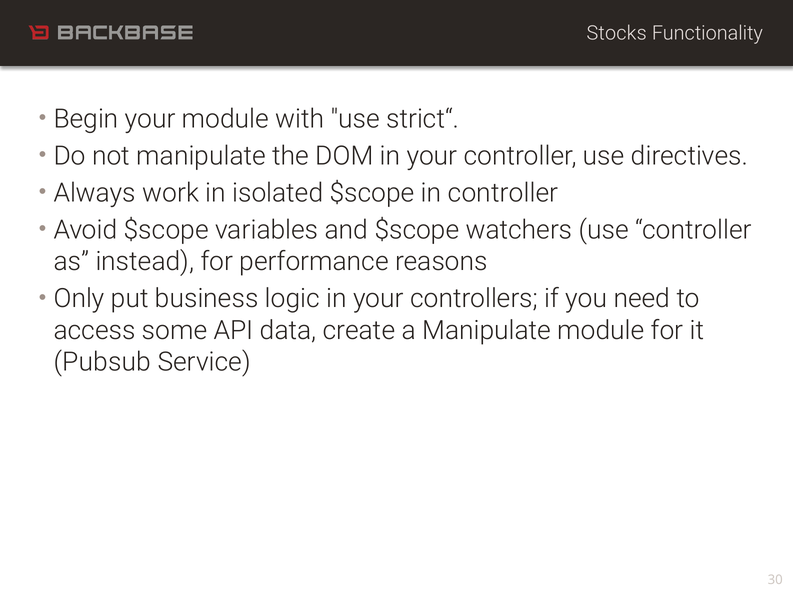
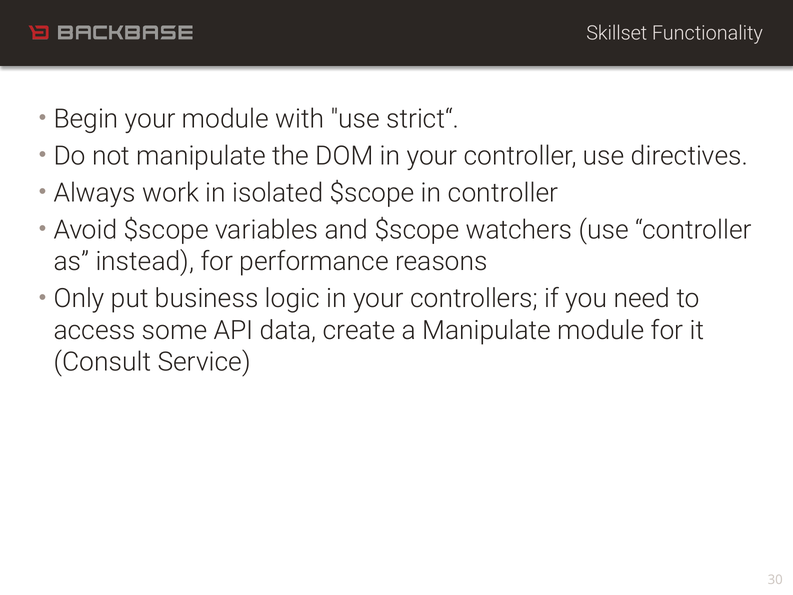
Stocks: Stocks -> Skillset (617, 33)
Pubsub: Pubsub -> Consult (102, 362)
